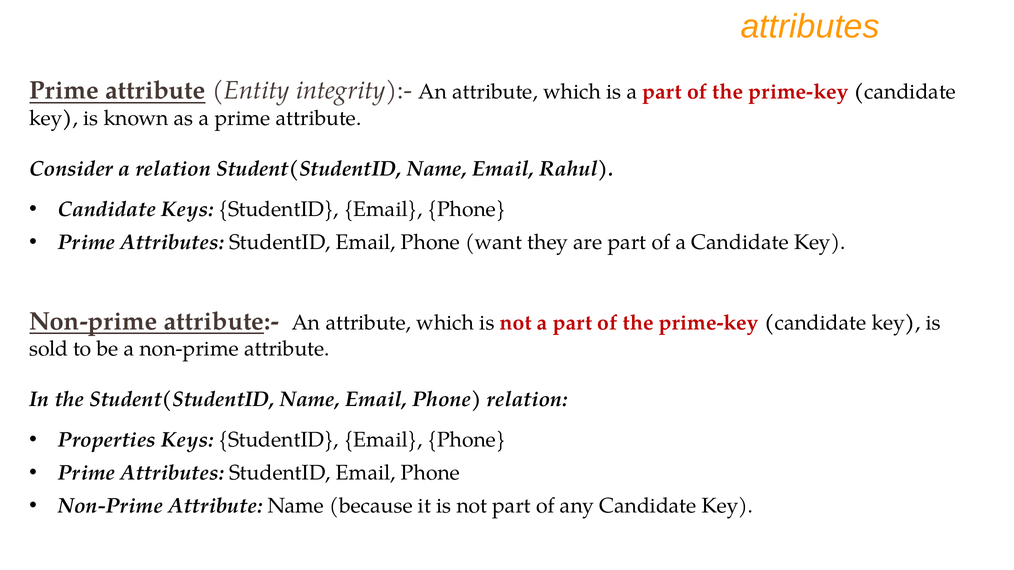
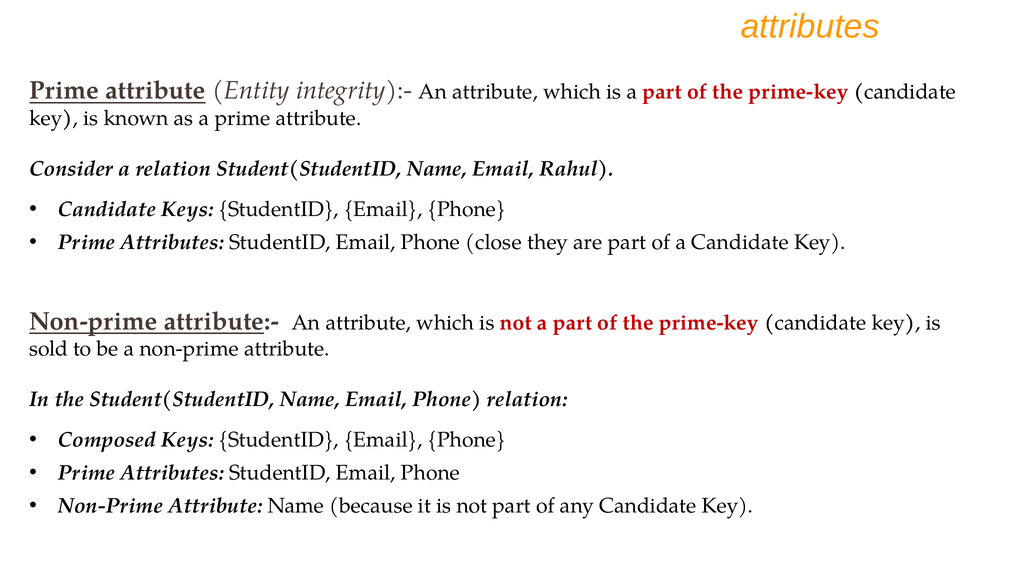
want: want -> close (493, 242)
Properties: Properties -> Composed (107, 440)
